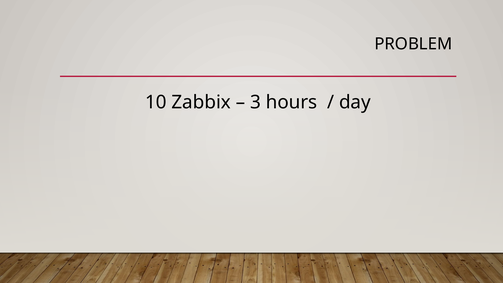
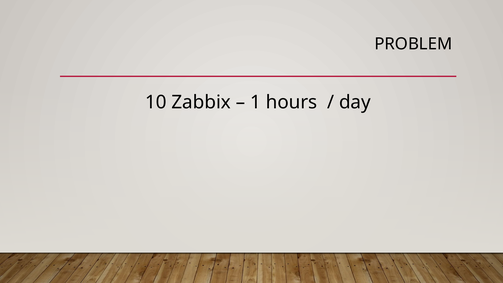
3: 3 -> 1 (256, 102)
